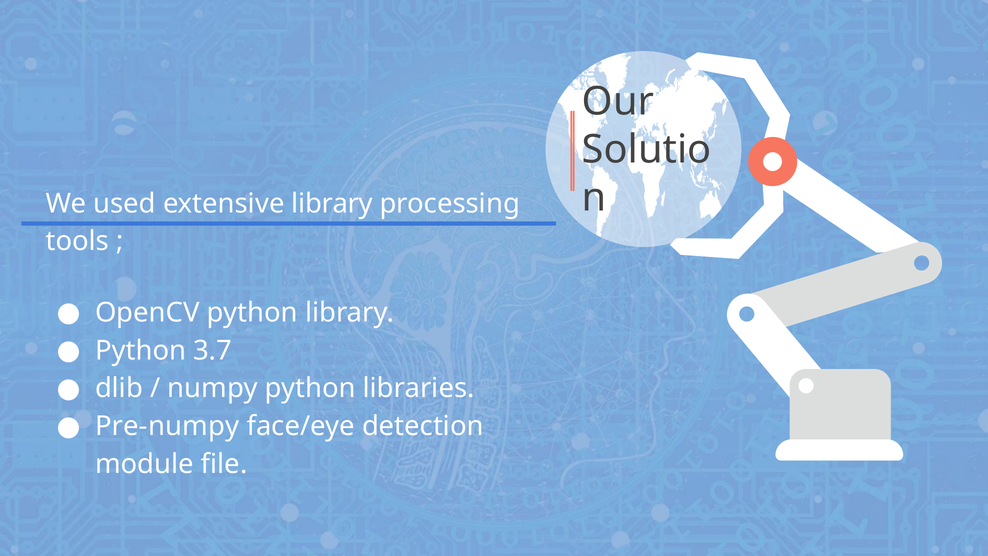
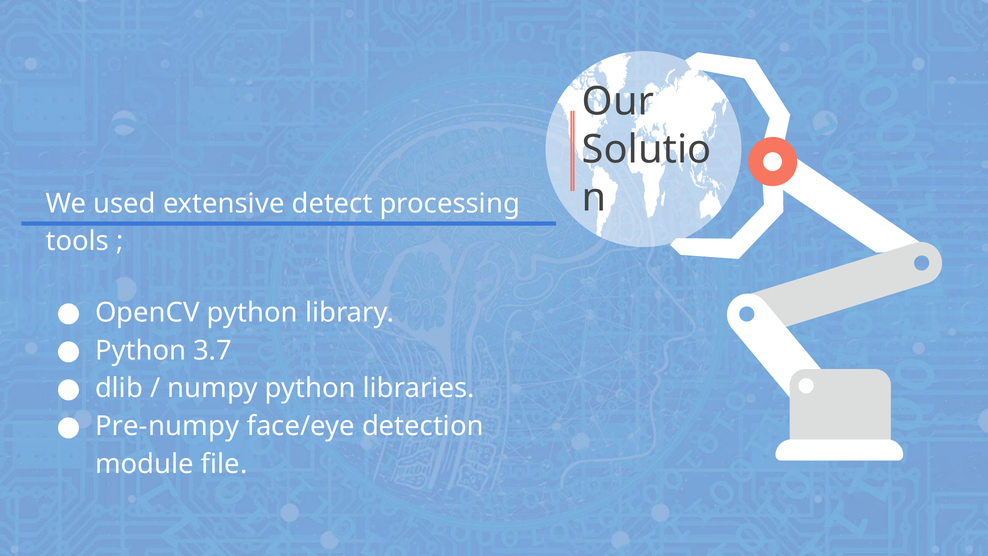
extensive library: library -> detect (332, 203)
